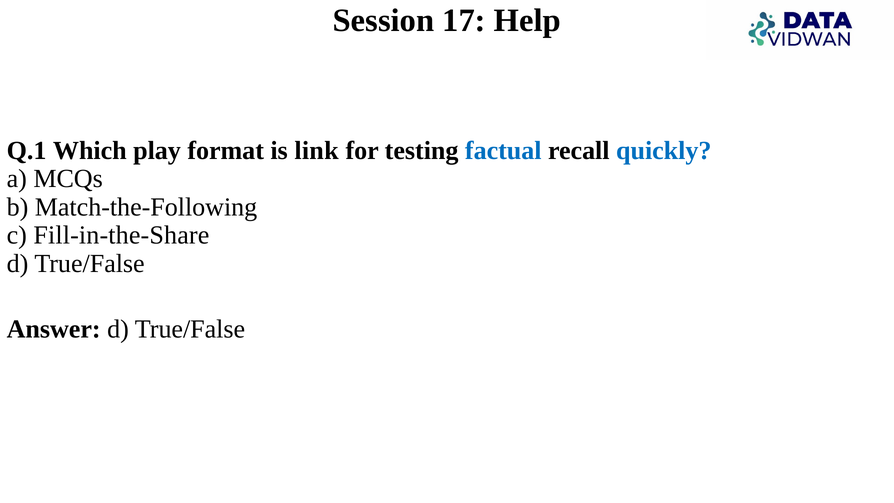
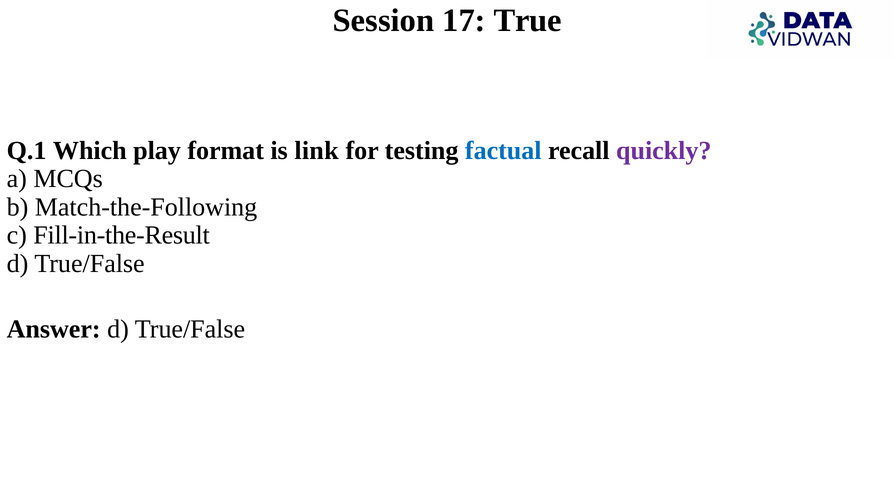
Help: Help -> True (528, 21)
quickly colour: blue -> purple (664, 151)
Fill-in-the-Share: Fill-in-the-Share -> Fill-in-the-Result (122, 235)
